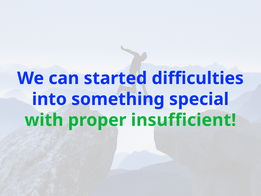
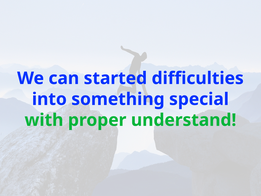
insufficient: insufficient -> understand (184, 120)
